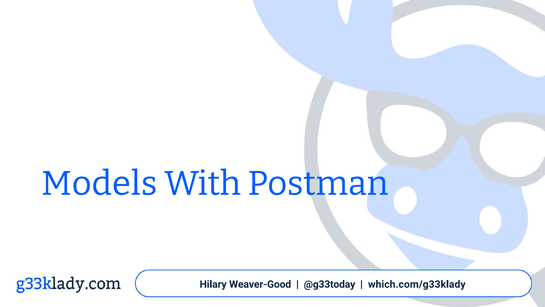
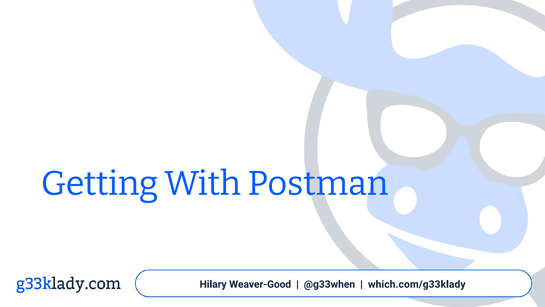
Models: Models -> Getting (100, 183)
@g33today: @g33today -> @g33when (329, 284)
